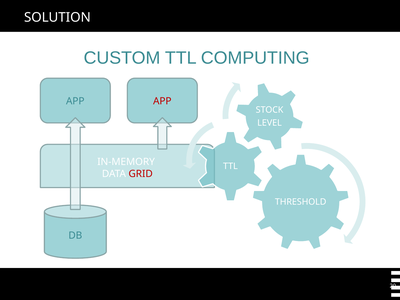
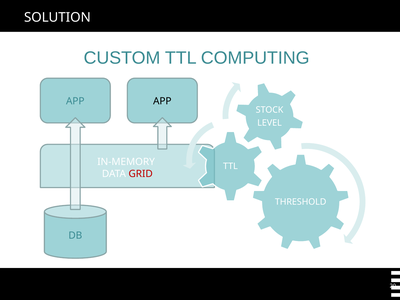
APP colour: red -> black (162, 101)
